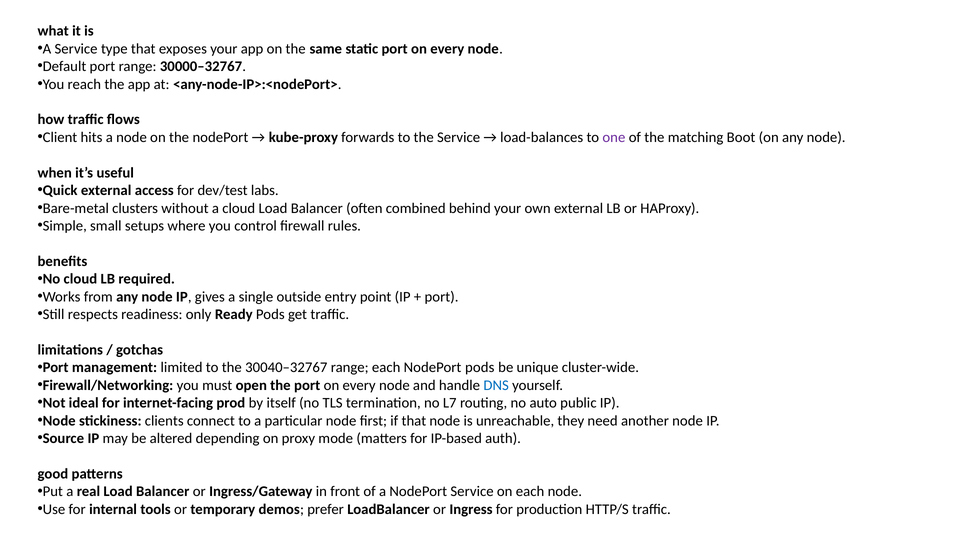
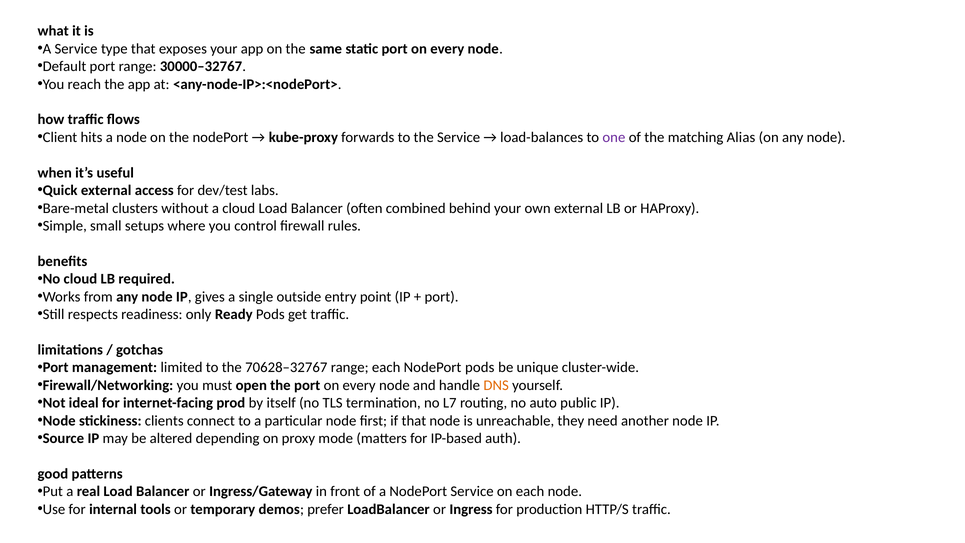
Boot: Boot -> Alias (741, 137)
30040–32767: 30040–32767 -> 70628–32767 (286, 367)
DNS colour: blue -> orange (496, 385)
